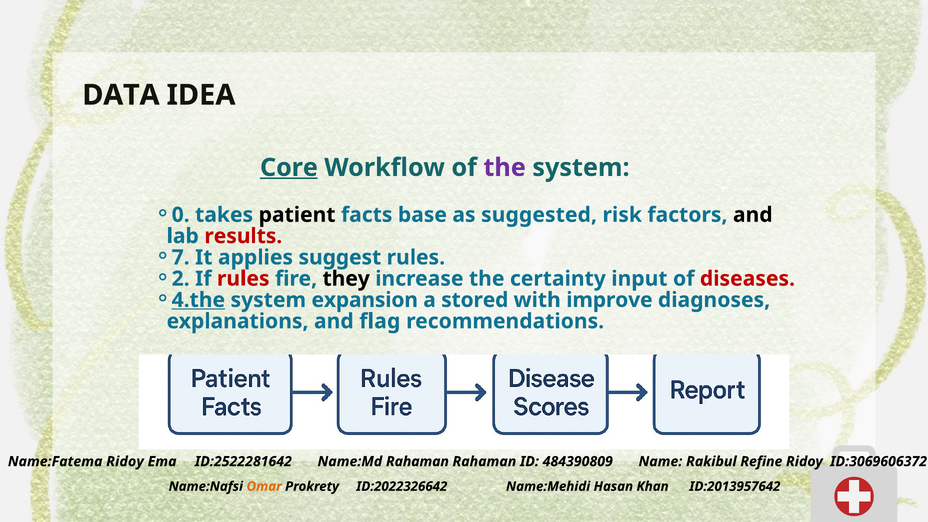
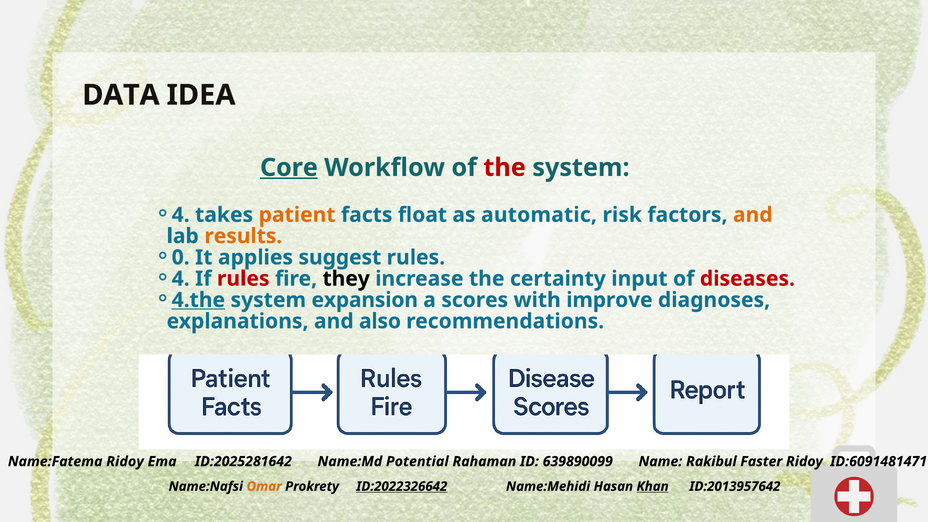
the colour: purple -> red (505, 168)
0: 0 -> 4 (181, 215)
patient colour: black -> orange (297, 215)
base: base -> float (422, 215)
suggested: suggested -> automatic (539, 215)
and colour: black -> orange (753, 215)
results colour: red -> orange (243, 236)
7: 7 -> 0 (181, 257)
2: 2 -> 4 (181, 279)
stored: stored -> scores (475, 300)
flag: flag -> also (380, 321)
ID:2522281642: ID:2522281642 -> ID:2025281642 (243, 462)
Name:Md Rahaman: Rahaman -> Potential (417, 462)
484390809: 484390809 -> 639890099 (578, 462)
Refine: Refine -> Faster (761, 462)
ID:3069606372: ID:3069606372 -> ID:6091481471 (879, 462)
ID:2022326642 underline: none -> present (402, 486)
Khan underline: none -> present (653, 486)
